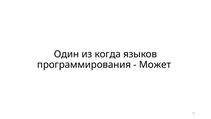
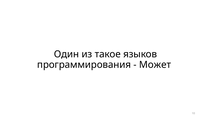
когда: когда -> такое (108, 54)
